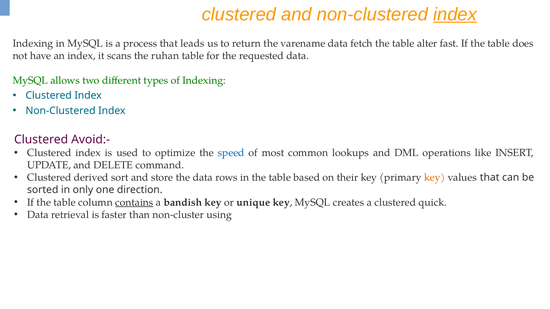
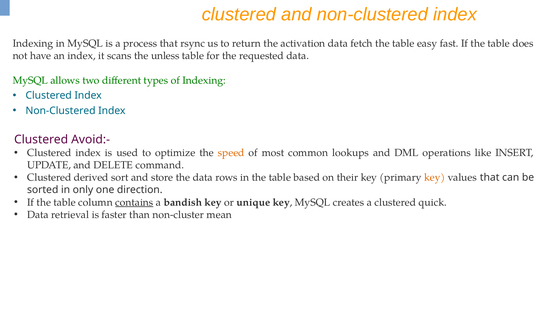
index underline: present -> none (455, 14)
leads: leads -> rsync (193, 43)
varename: varename -> activation (303, 43)
alter: alter -> easy (427, 43)
ruhan: ruhan -> unless (165, 56)
speed colour: blue -> orange (231, 153)
using: using -> mean (219, 215)
